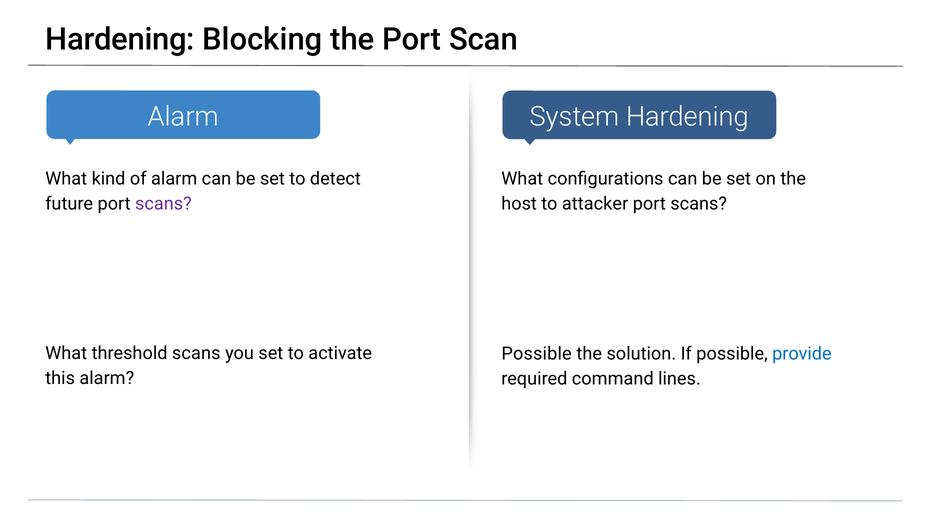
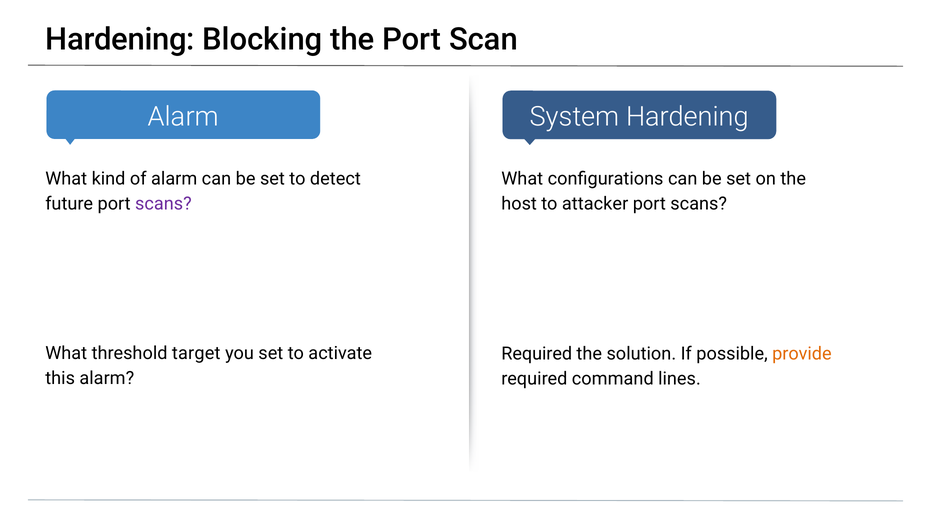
threshold scans: scans -> target (196, 353)
Possible: Possible -> Required (537, 353)
provide colour: blue -> orange (802, 353)
